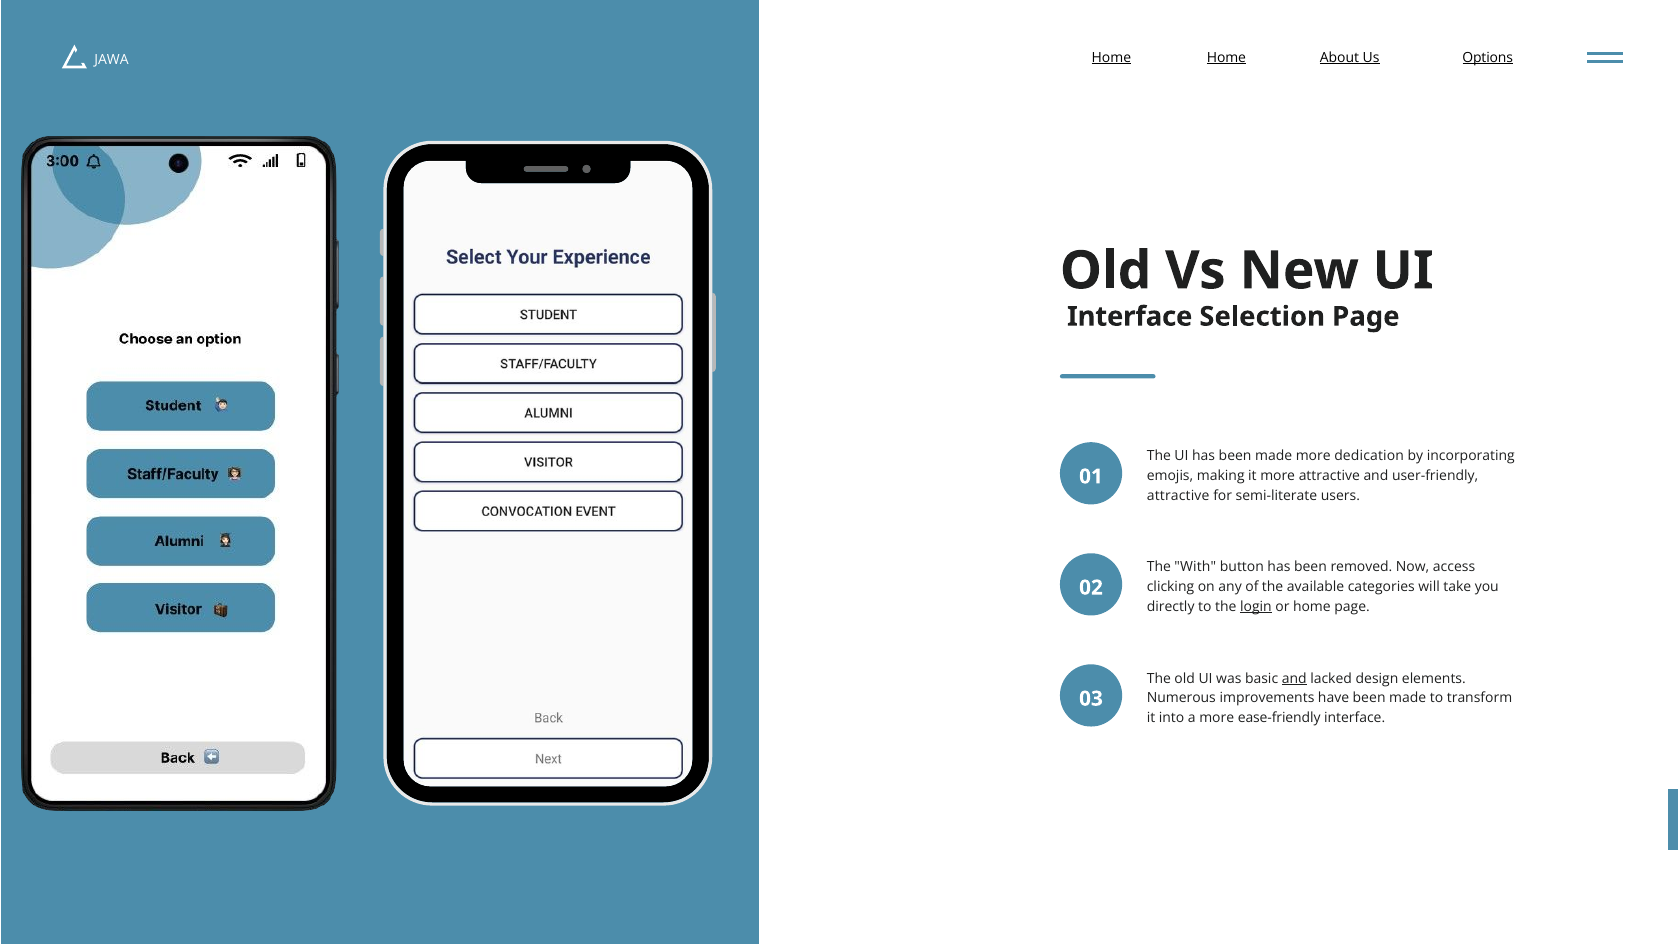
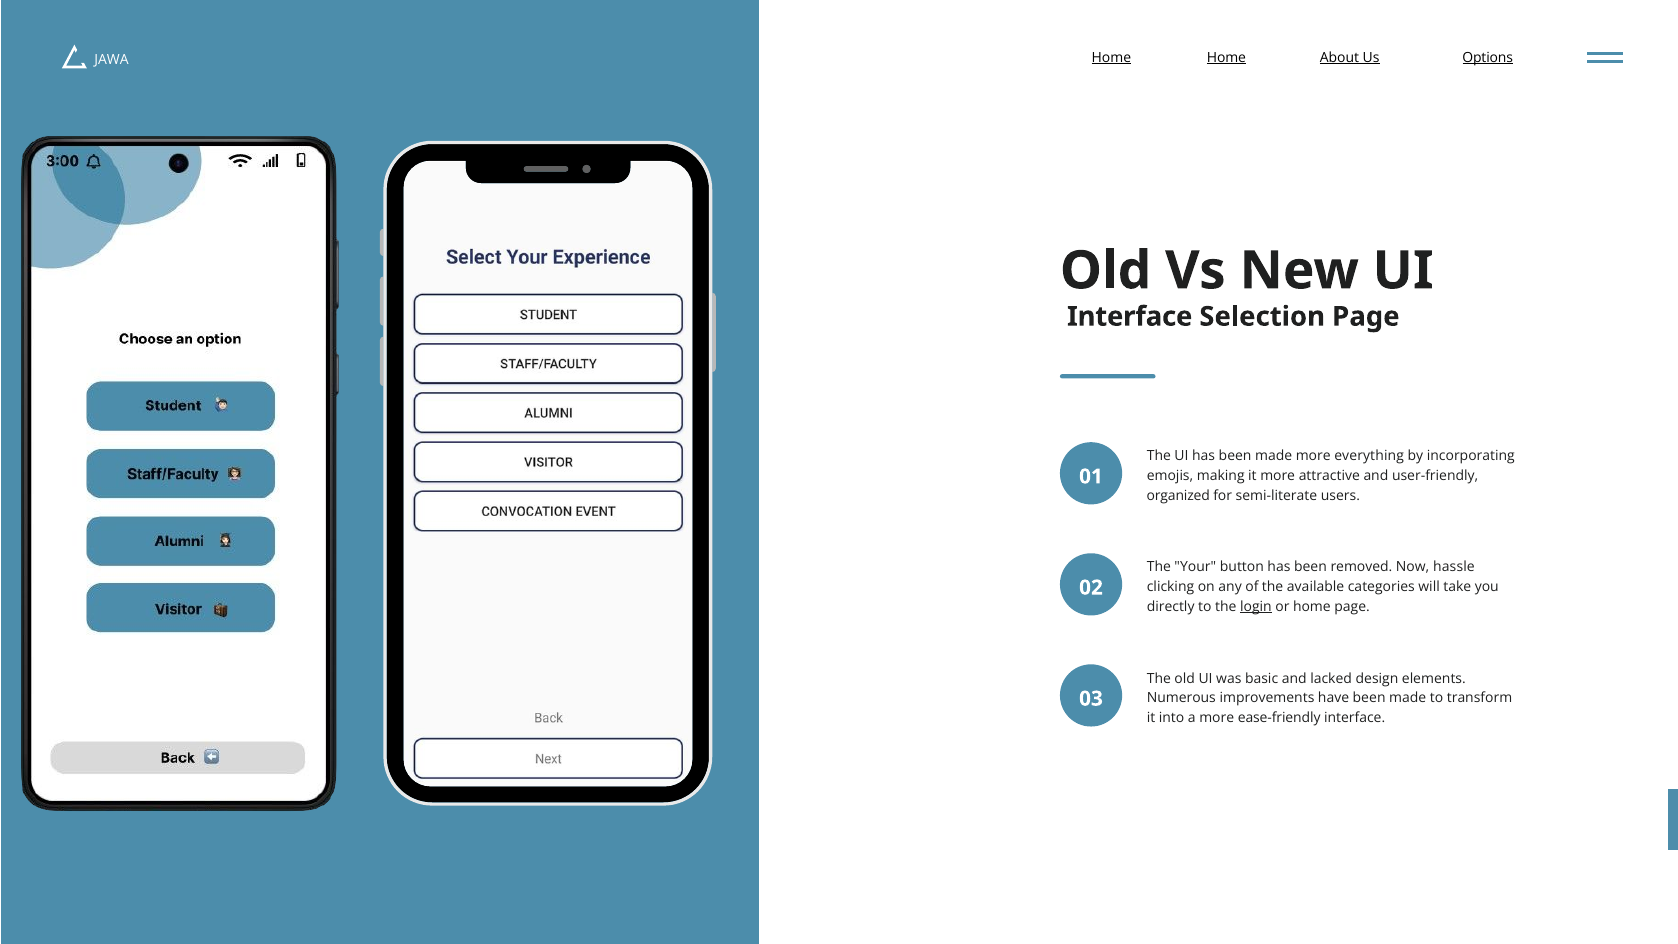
dedication: dedication -> everything (1369, 456)
attractive: attractive -> organized (1178, 495)
With: With -> Your (1195, 567)
access: access -> hassle (1454, 567)
and underline: present -> none (1294, 678)
